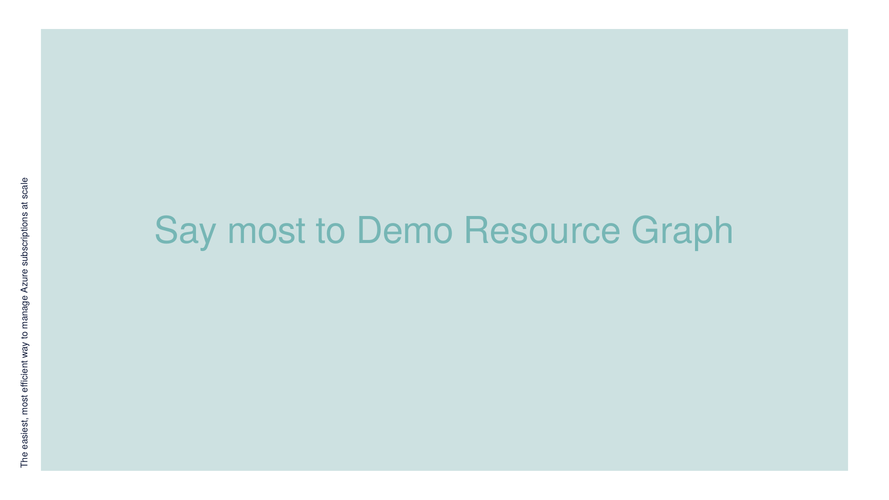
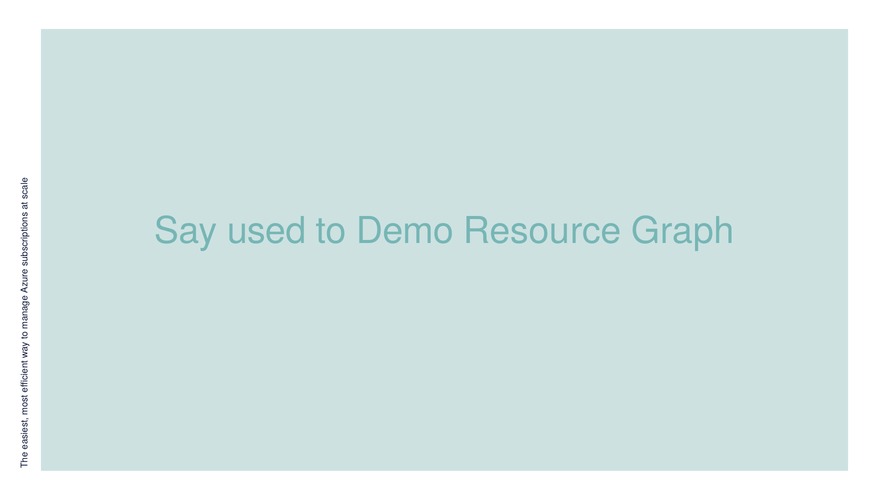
most: most -> used (267, 231)
